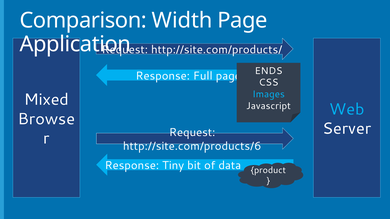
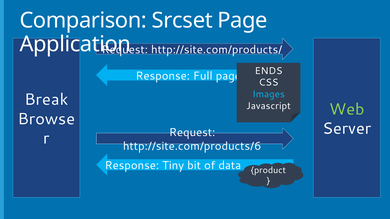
Width: Width -> Srcset (182, 20)
Mixed: Mixed -> Break (46, 100)
Web colour: light blue -> light green (347, 109)
